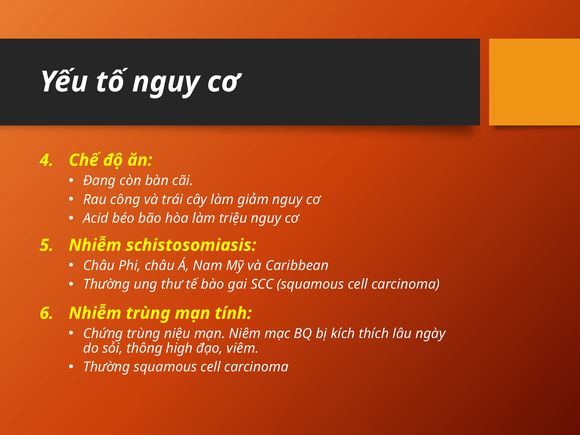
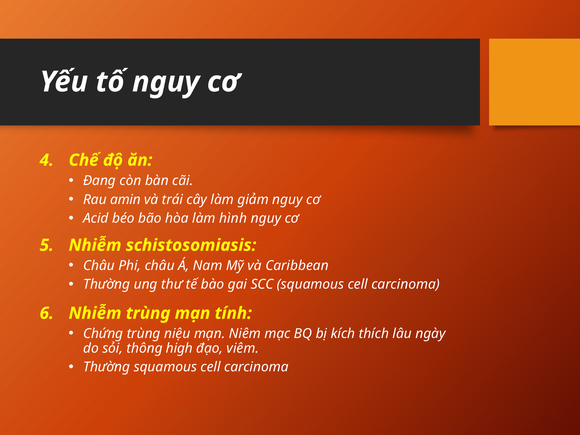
công: công -> amin (126, 200)
triệu: triệu -> hình (233, 218)
